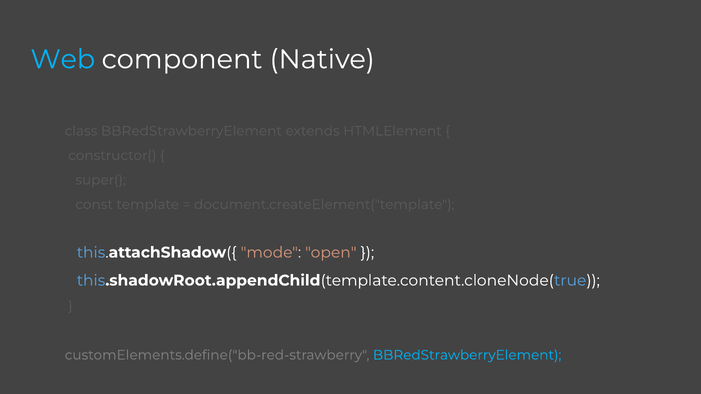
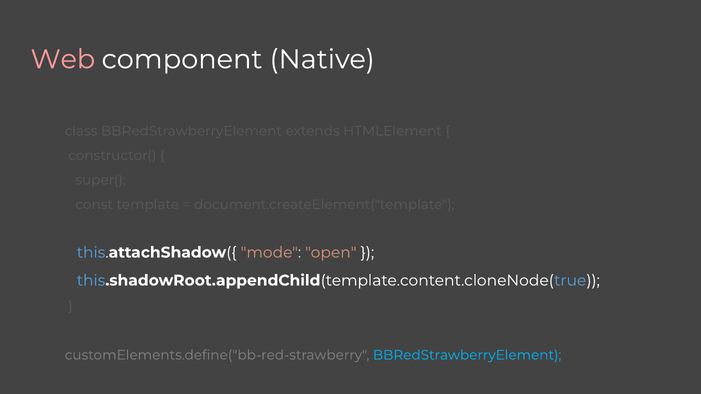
Web colour: light blue -> pink (63, 59)
